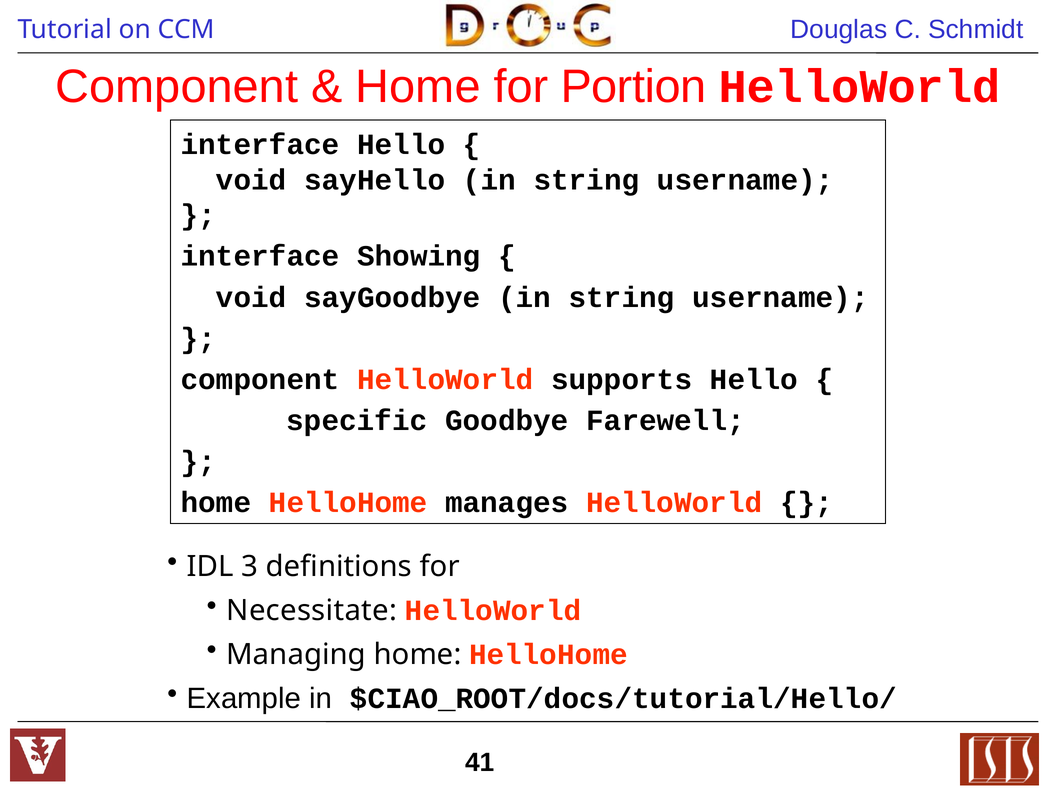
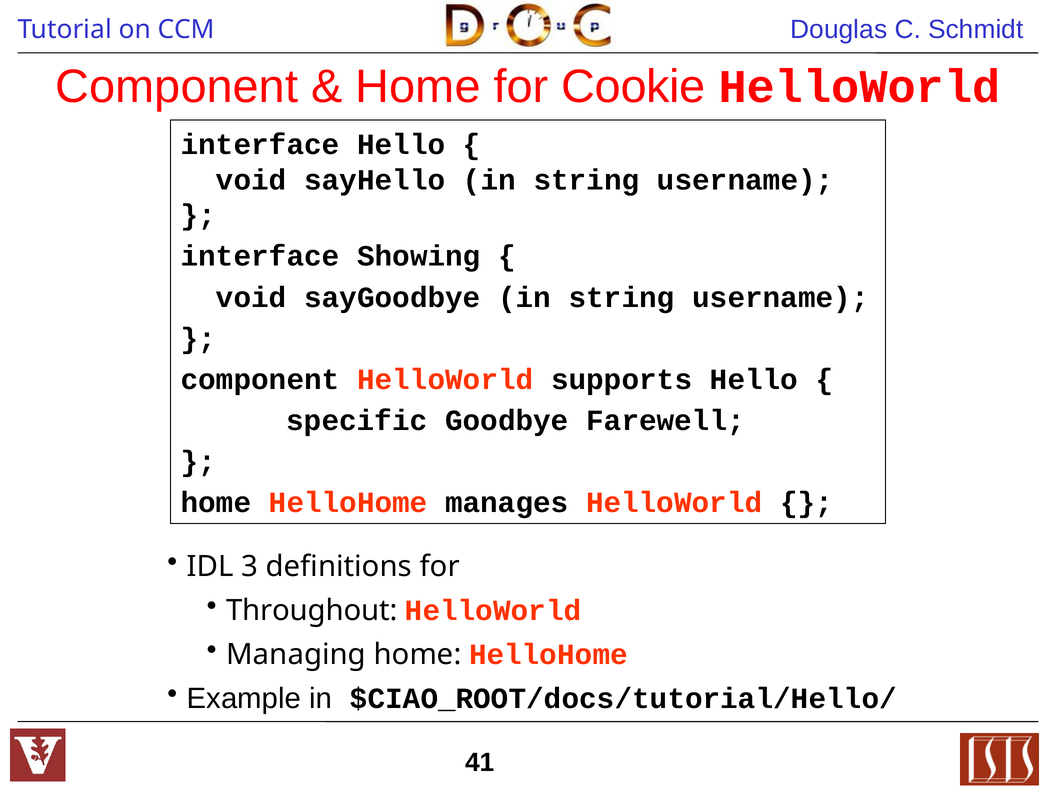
Portion: Portion -> Cookie (633, 87)
Necessitate: Necessitate -> Throughout (312, 611)
